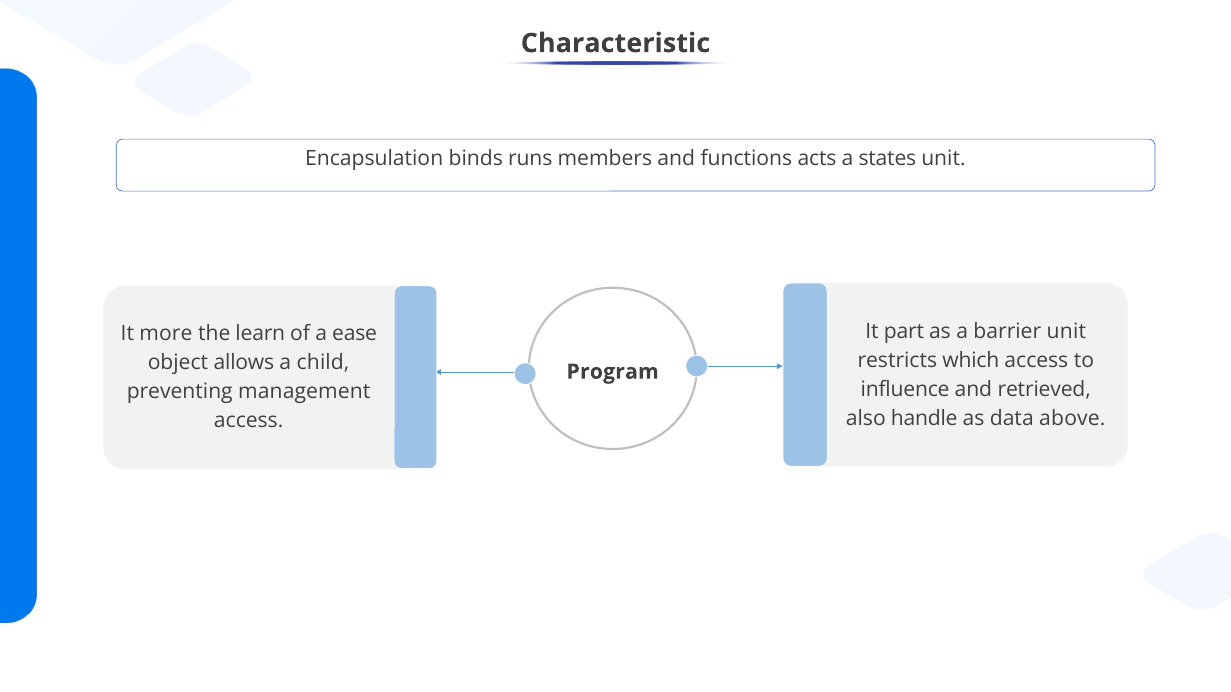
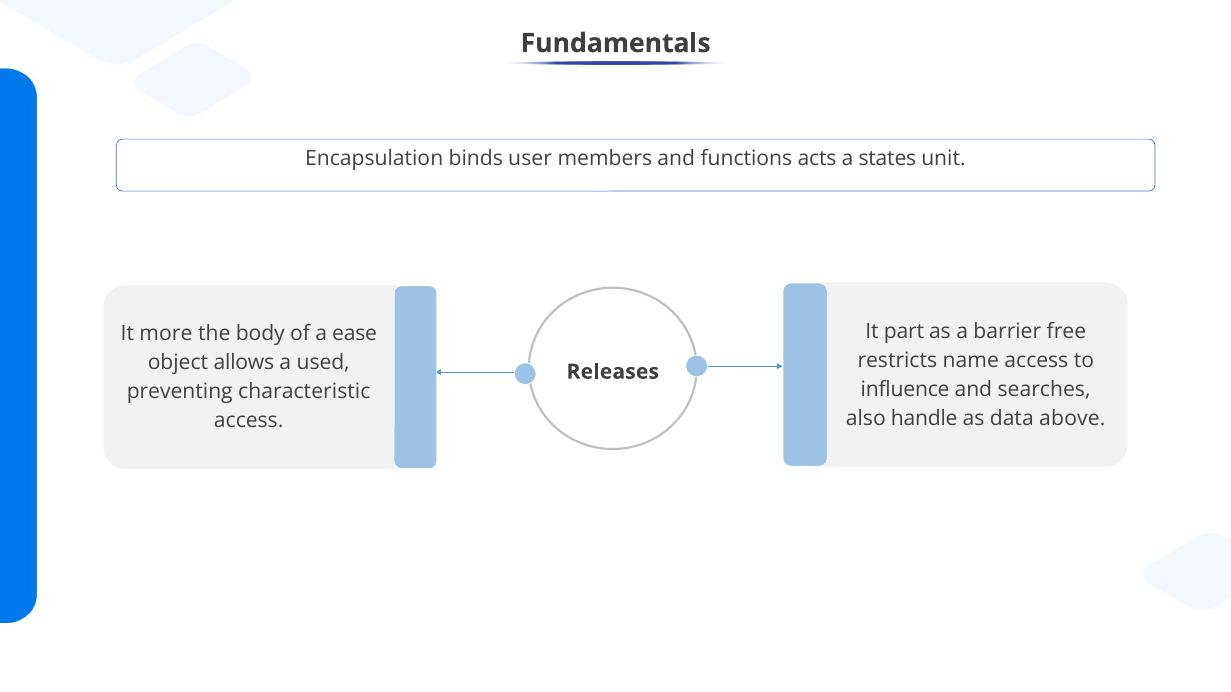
Characteristic: Characteristic -> Fundamentals (616, 43)
runs: runs -> user (530, 159)
barrier unit: unit -> free (1066, 332)
learn: learn -> body (260, 334)
which: which -> name (971, 361)
child: child -> used (323, 363)
Program: Program -> Releases (613, 372)
retrieved: retrieved -> searches (1044, 390)
management: management -> characteristic (304, 392)
